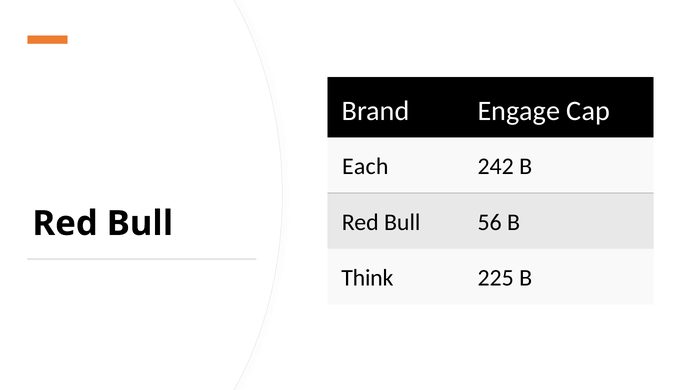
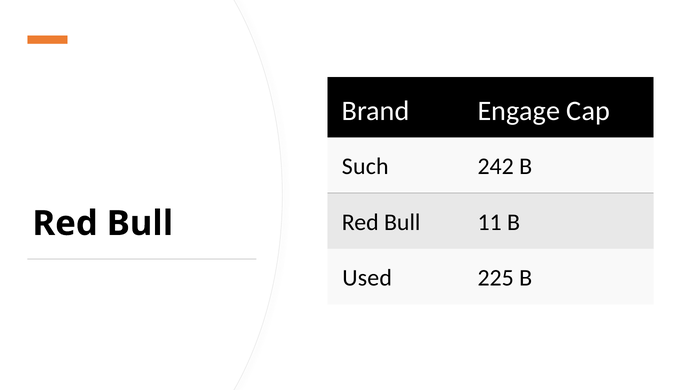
Each: Each -> Such (365, 167)
56: 56 -> 11 (490, 222)
Think: Think -> Used (367, 278)
